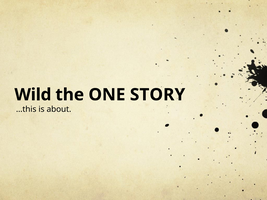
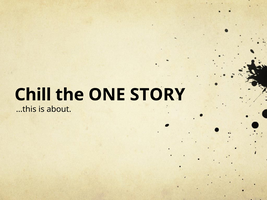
Wild: Wild -> Chill (33, 95)
